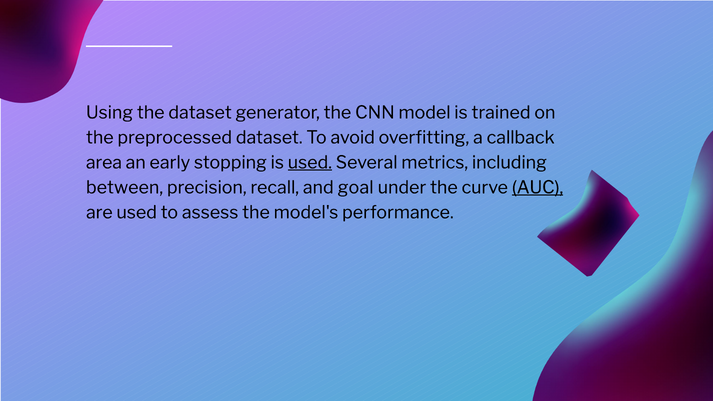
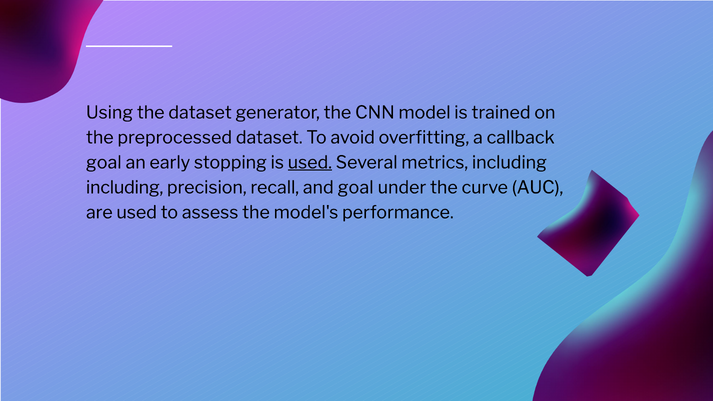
area: area -> goal (104, 163)
between: between -> including (125, 188)
AUC underline: present -> none (538, 188)
